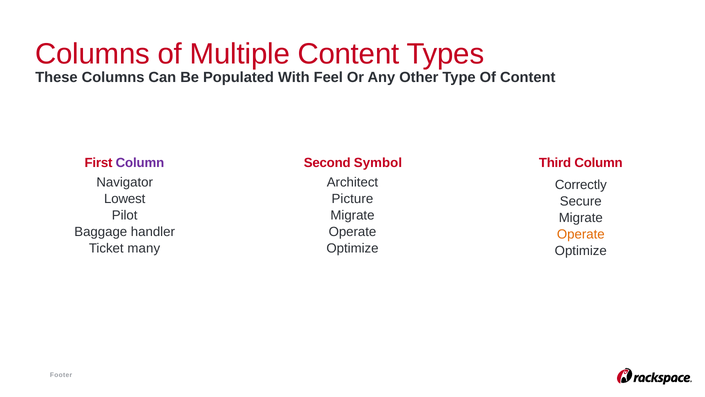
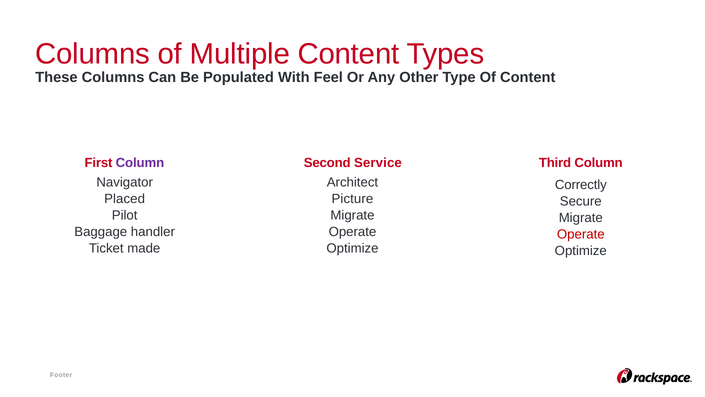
Symbol: Symbol -> Service (378, 163)
Lowest: Lowest -> Placed (125, 199)
Operate colour: orange -> red (581, 234)
many: many -> made (144, 248)
